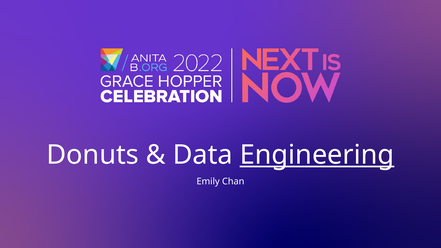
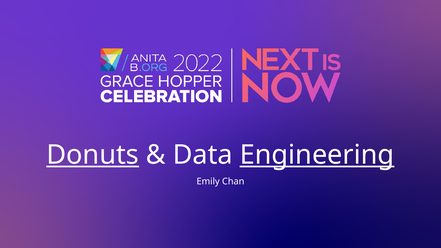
Donuts underline: none -> present (93, 155)
